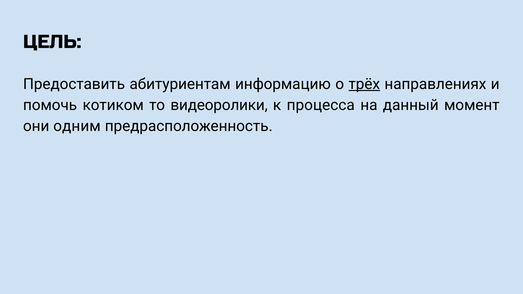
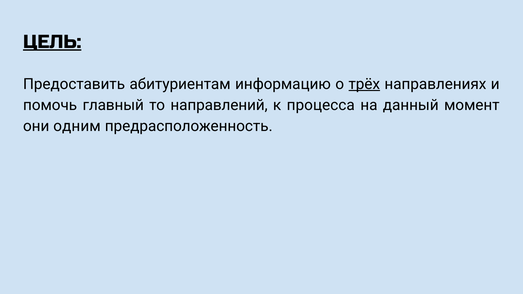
ЦЕЛЬ underline: none -> present (52, 42)
котиком: котиком -> главный (113, 105)
видеоролики: видеоролики -> направлений (219, 105)
